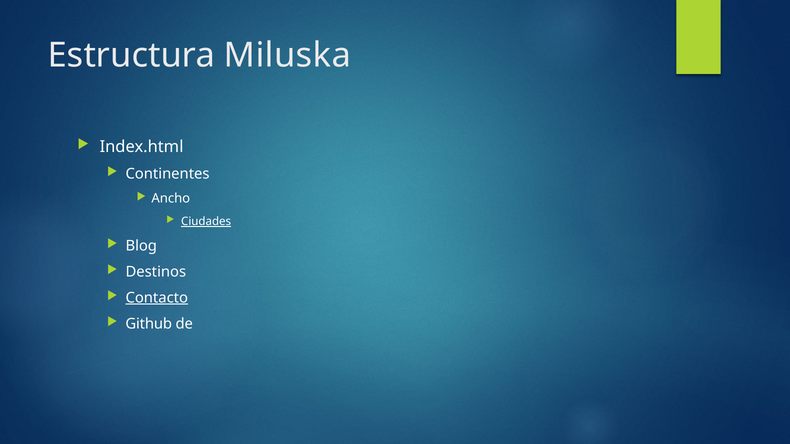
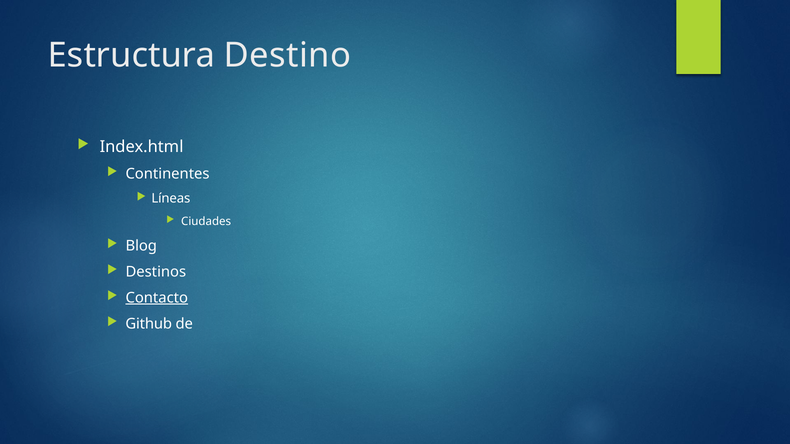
Miluska: Miluska -> Destino (287, 55)
Ancho: Ancho -> Líneas (171, 199)
Ciudades underline: present -> none (206, 222)
